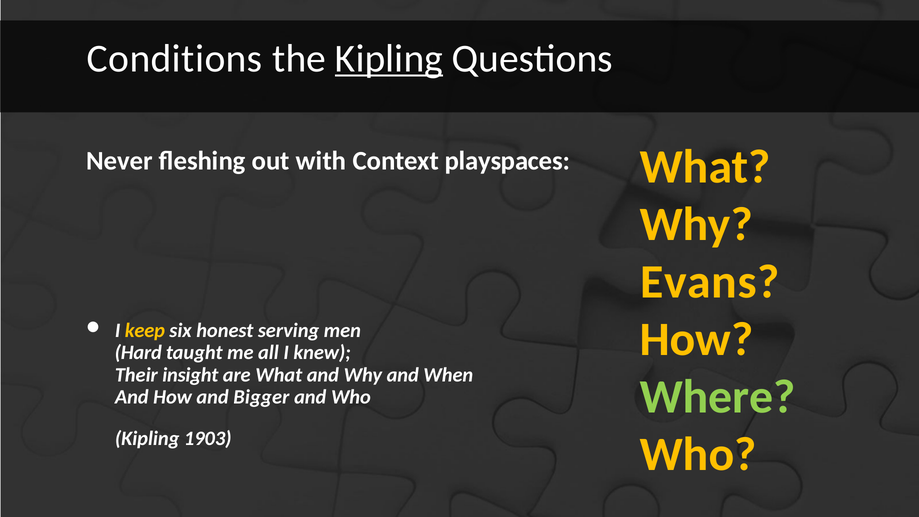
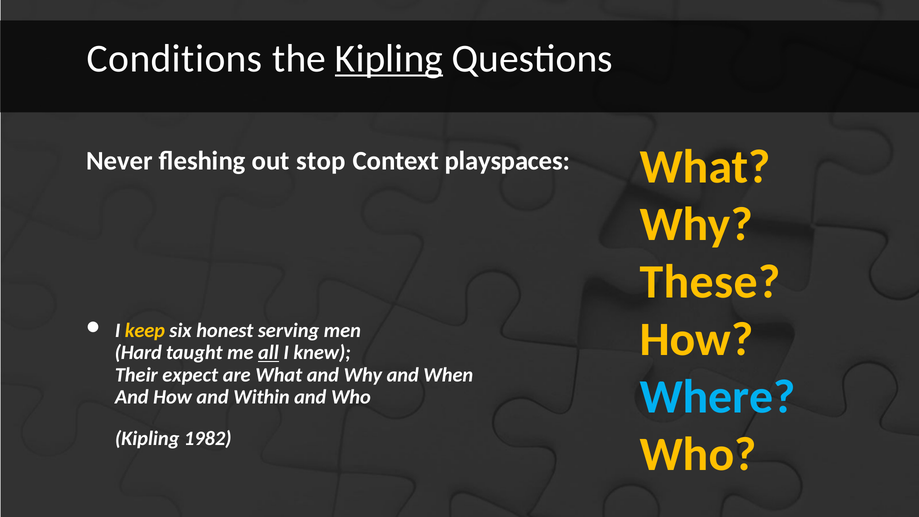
with: with -> stop (321, 161)
Evans: Evans -> These (710, 282)
all underline: none -> present (268, 353)
insight: insight -> expect (190, 375)
Where colour: light green -> light blue (718, 397)
Bigger: Bigger -> Within (262, 397)
1903: 1903 -> 1982 (208, 438)
